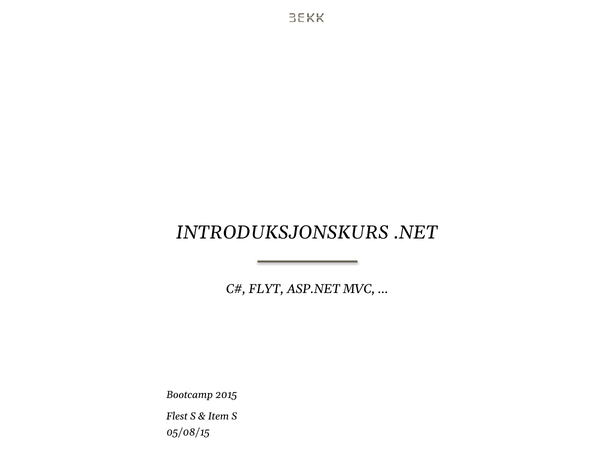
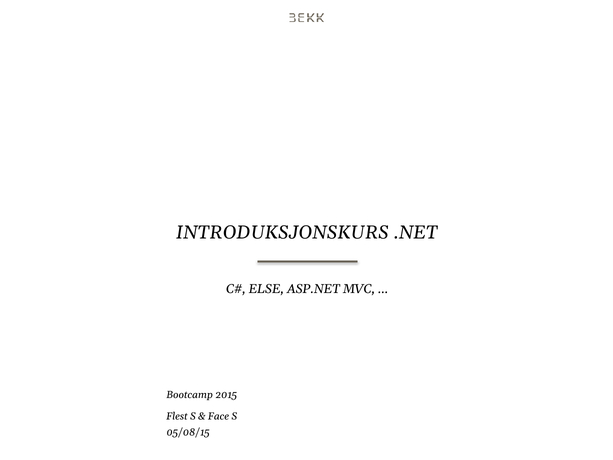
FLYT: FLYT -> ELSE (266, 289)
Item: Item -> Face (218, 416)
